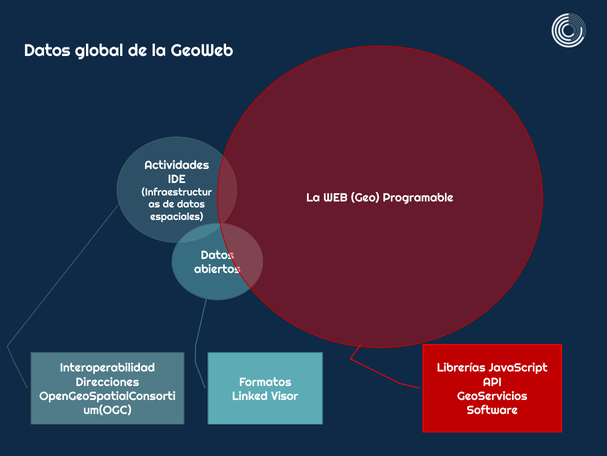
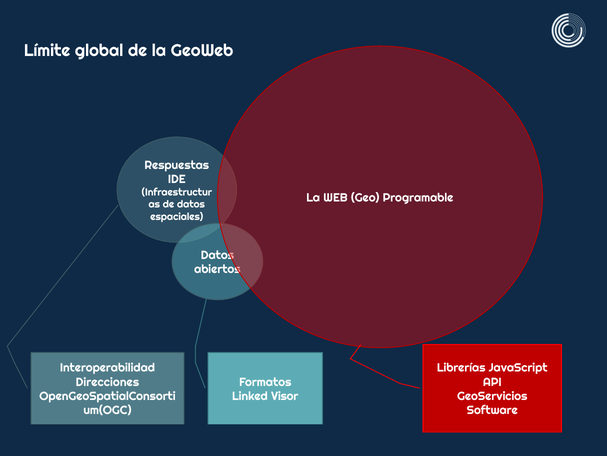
Datos: Datos -> Límite (47, 51)
Actividades: Actividades -> Respuestas (177, 165)
